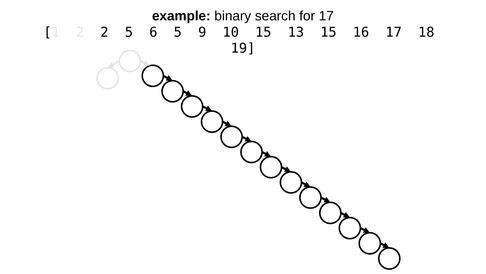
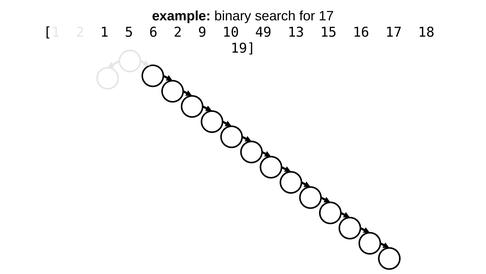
2 2: 2 -> 1 (104, 32)
6 5: 5 -> 2 (178, 32)
10 15: 15 -> 49 (263, 32)
